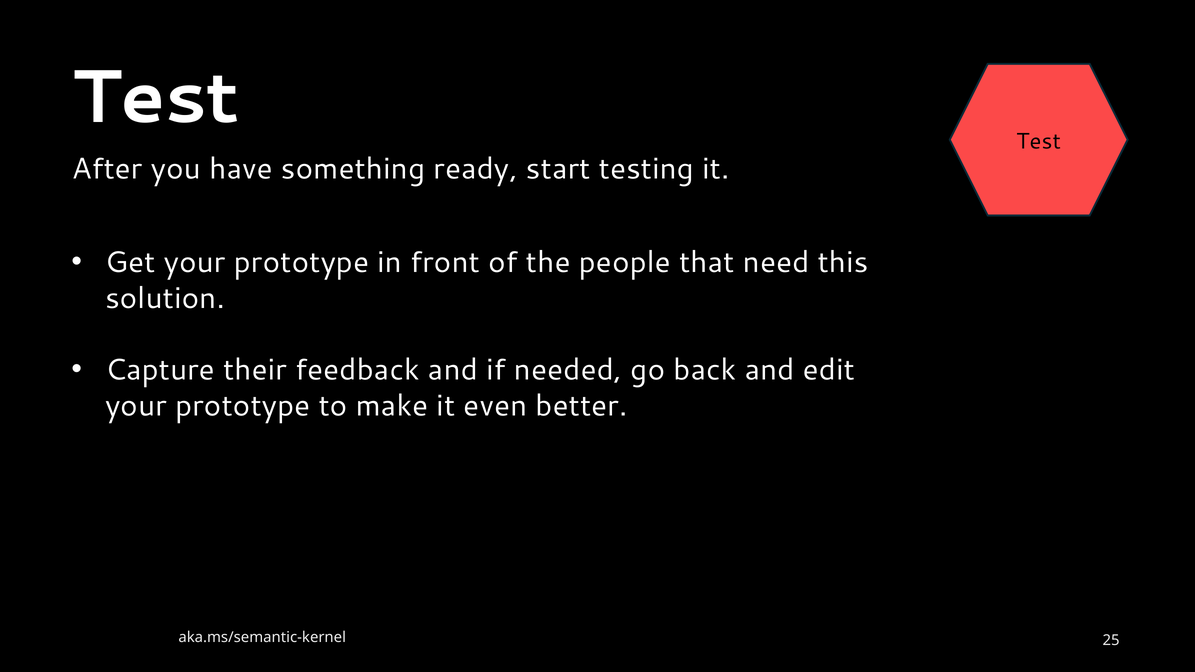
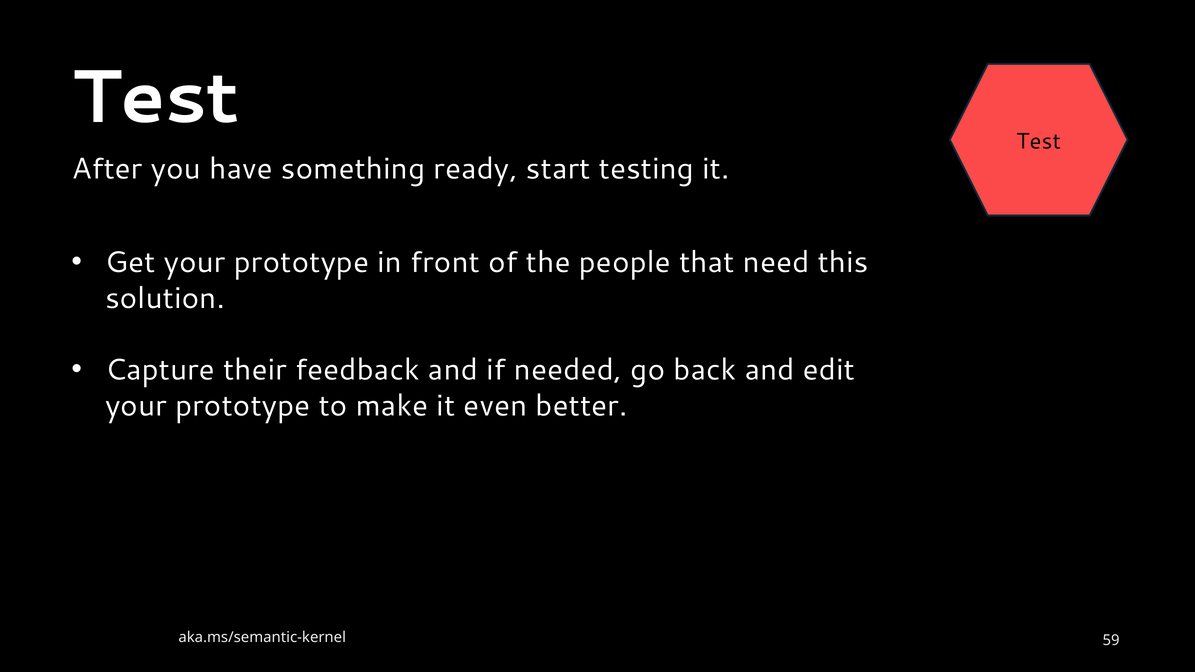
25: 25 -> 59 (1111, 641)
